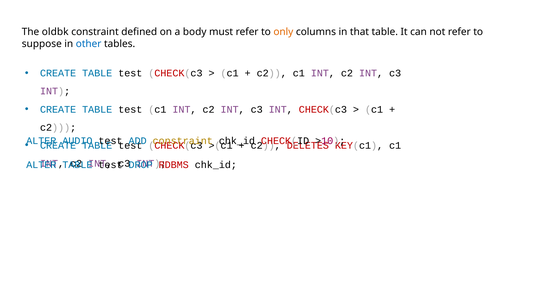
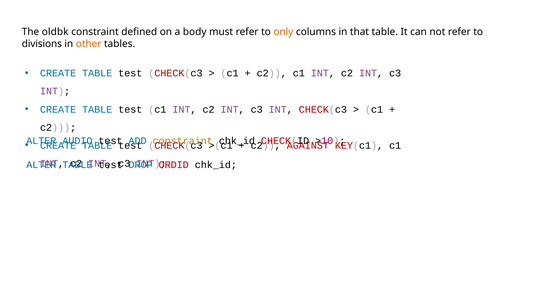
suppose: suppose -> divisions (42, 44)
other colour: blue -> orange (89, 44)
DELETES: DELETES -> AGAINST (308, 145)
RDBMS: RDBMS -> ORDID (174, 165)
